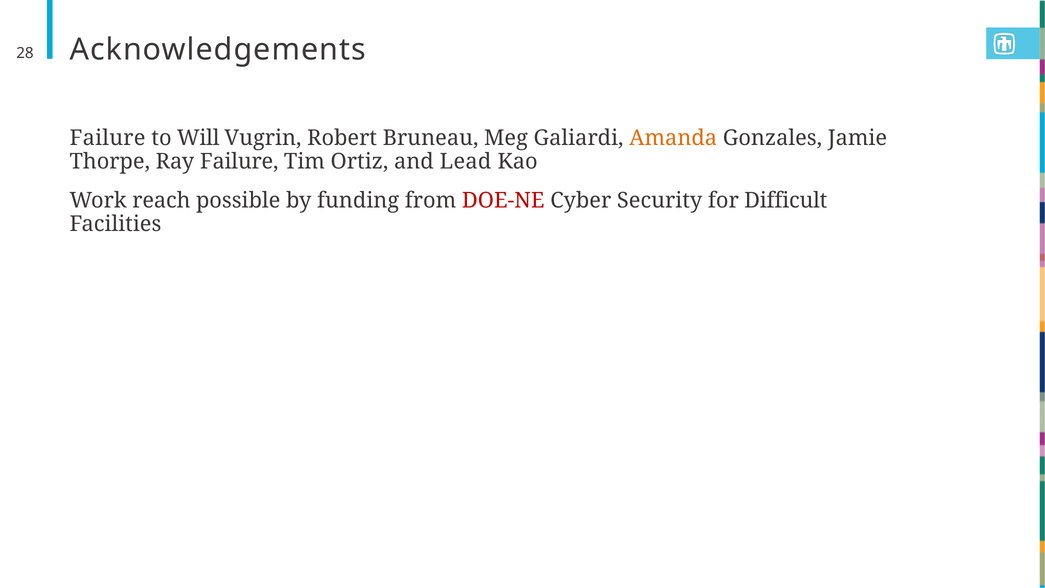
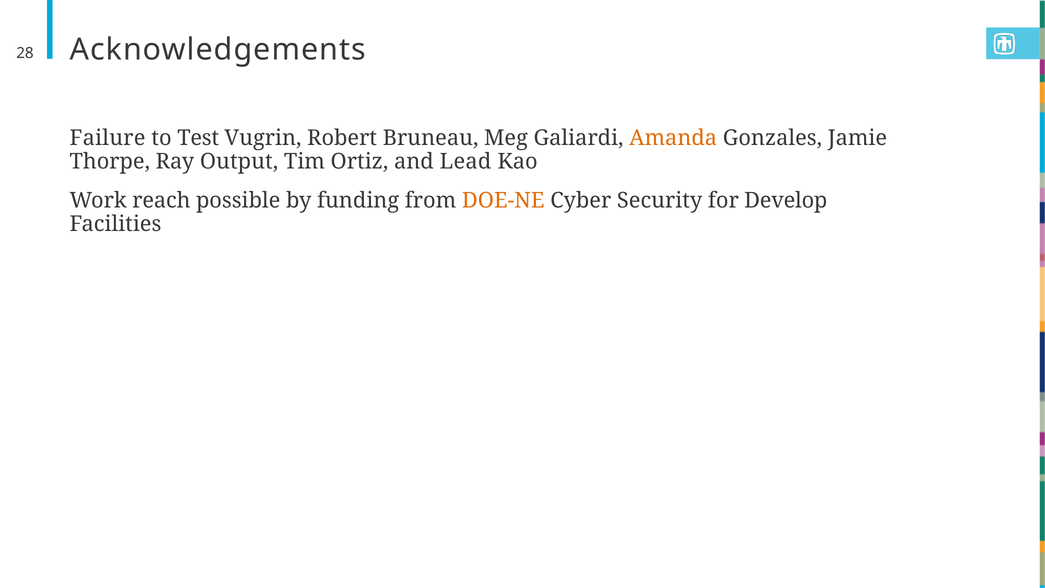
Will: Will -> Test (198, 138)
Ray Failure: Failure -> Output (239, 162)
DOE-NE colour: red -> orange (503, 200)
Difficult: Difficult -> Develop (786, 200)
